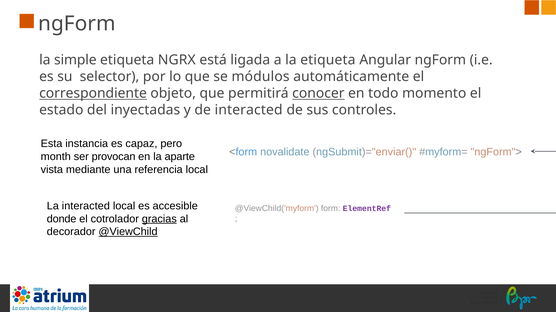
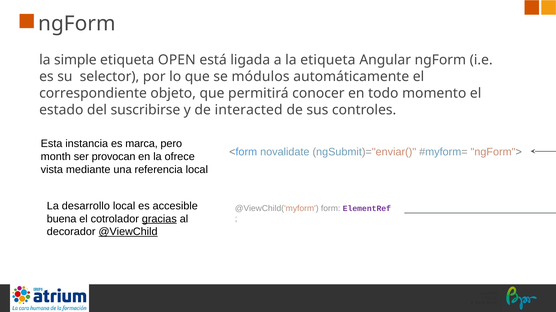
NGRX: NGRX -> OPEN (177, 60)
correspondiente underline: present -> none (93, 94)
conocer underline: present -> none (318, 94)
inyectadas: inyectadas -> suscribirse (145, 110)
capaz: capaz -> marca (142, 144)
aparte: aparte -> ofrece (180, 157)
La interacted: interacted -> desarrollo (86, 206)
donde: donde -> buena (62, 219)
